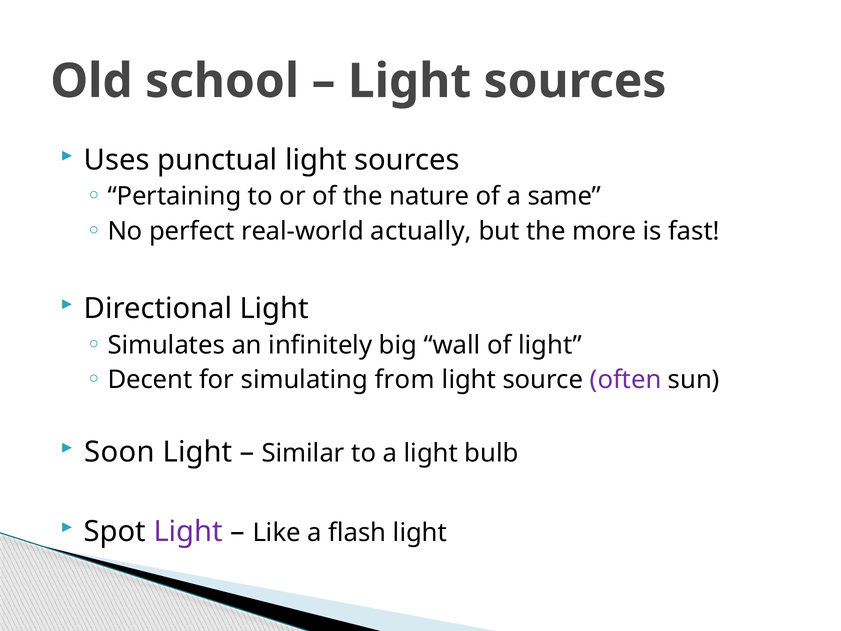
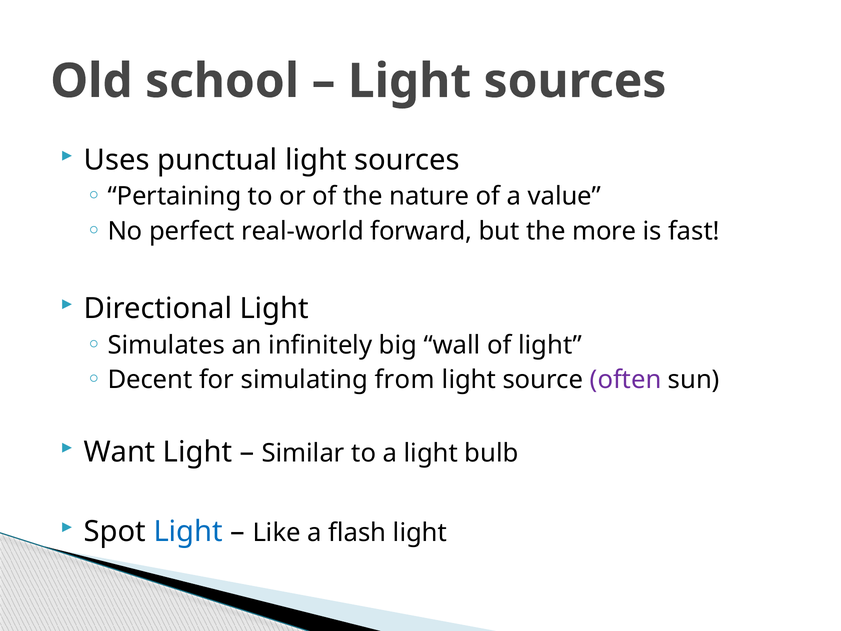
same: same -> value (564, 196)
actually: actually -> forward (421, 231)
Soon: Soon -> Want (120, 452)
Light colour: purple -> blue (188, 531)
